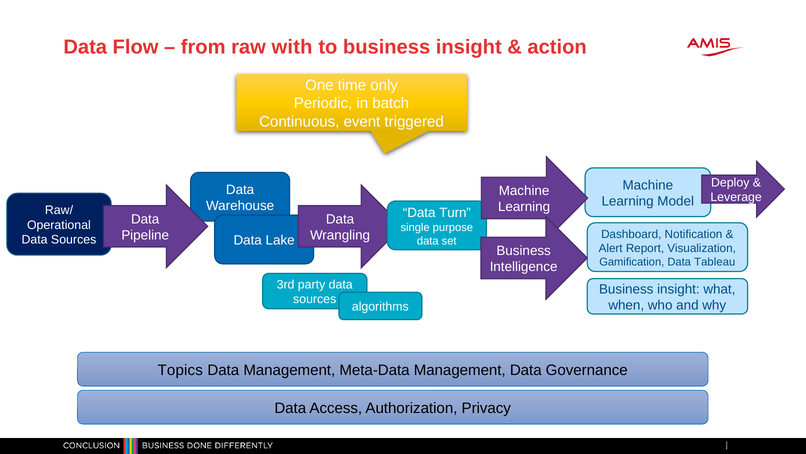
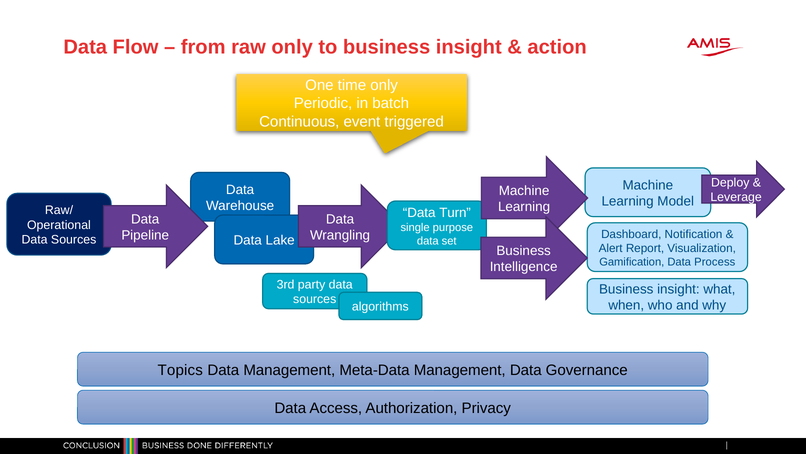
raw with: with -> only (292, 47)
Tableau: Tableau -> Process (715, 262)
